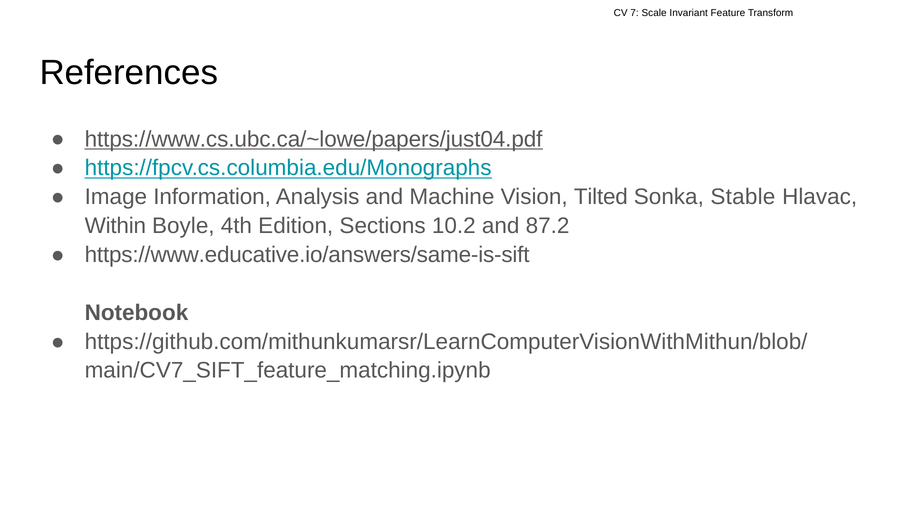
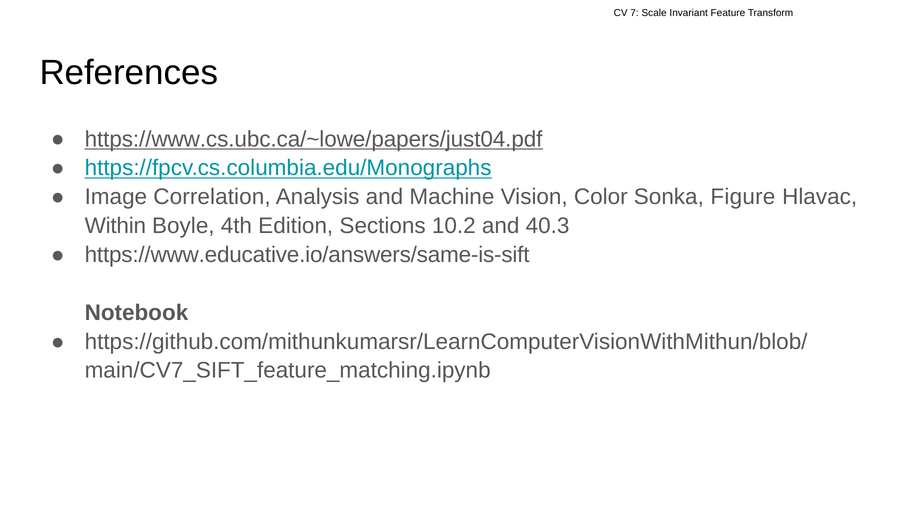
Information: Information -> Correlation (212, 197)
Tilted: Tilted -> Color (601, 197)
Stable: Stable -> Figure (743, 197)
87.2: 87.2 -> 40.3 (548, 226)
